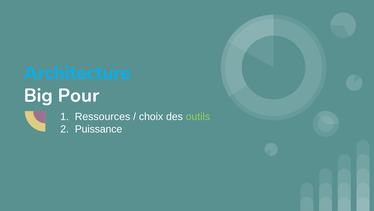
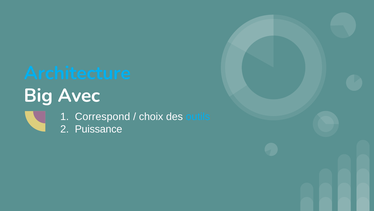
Pour: Pour -> Avec (79, 95)
Ressources: Ressources -> Correspond (102, 116)
outils colour: light green -> light blue (198, 116)
